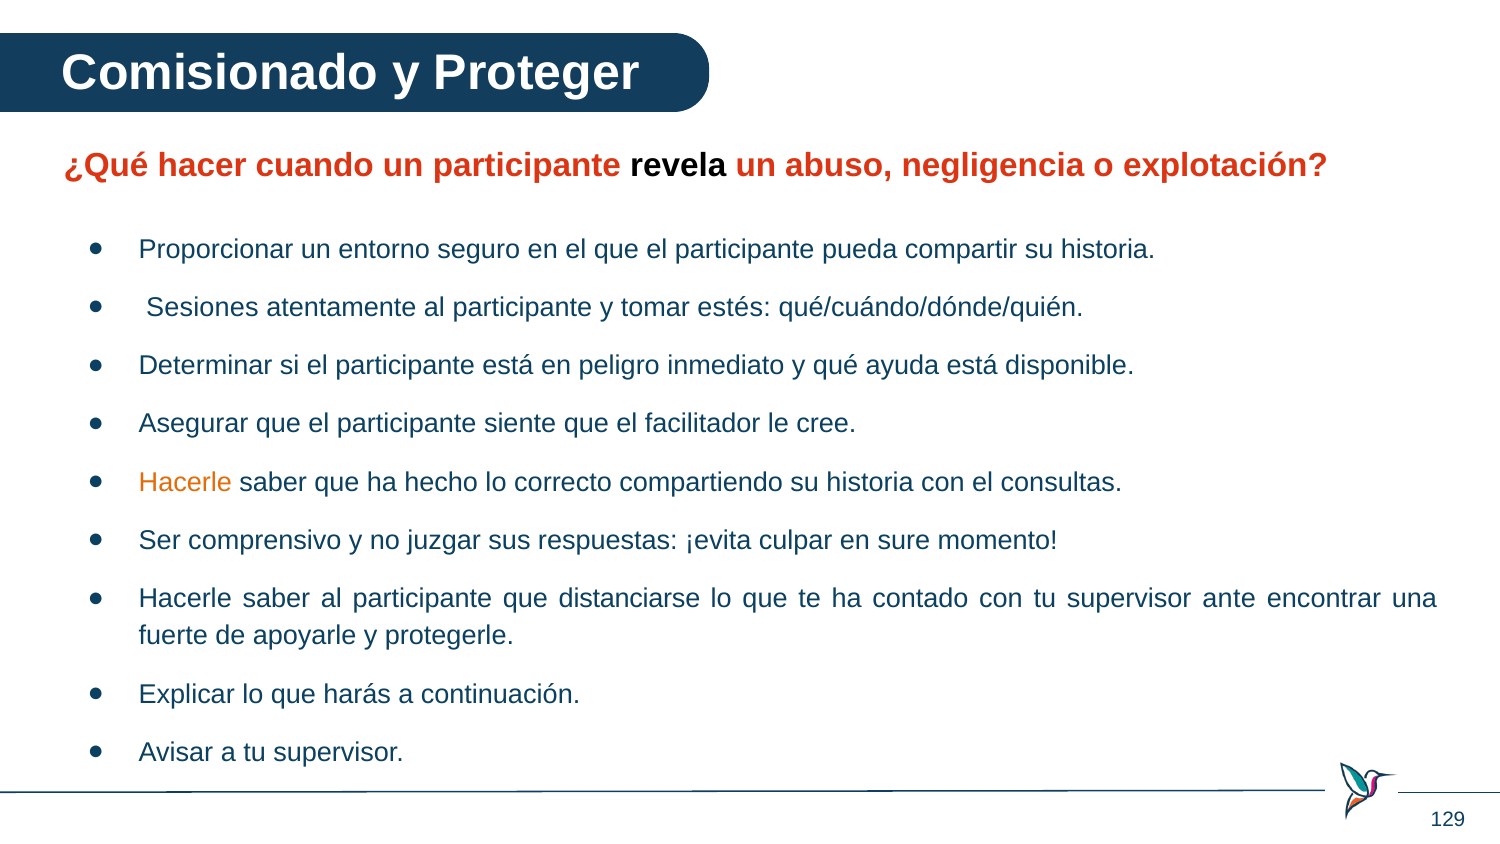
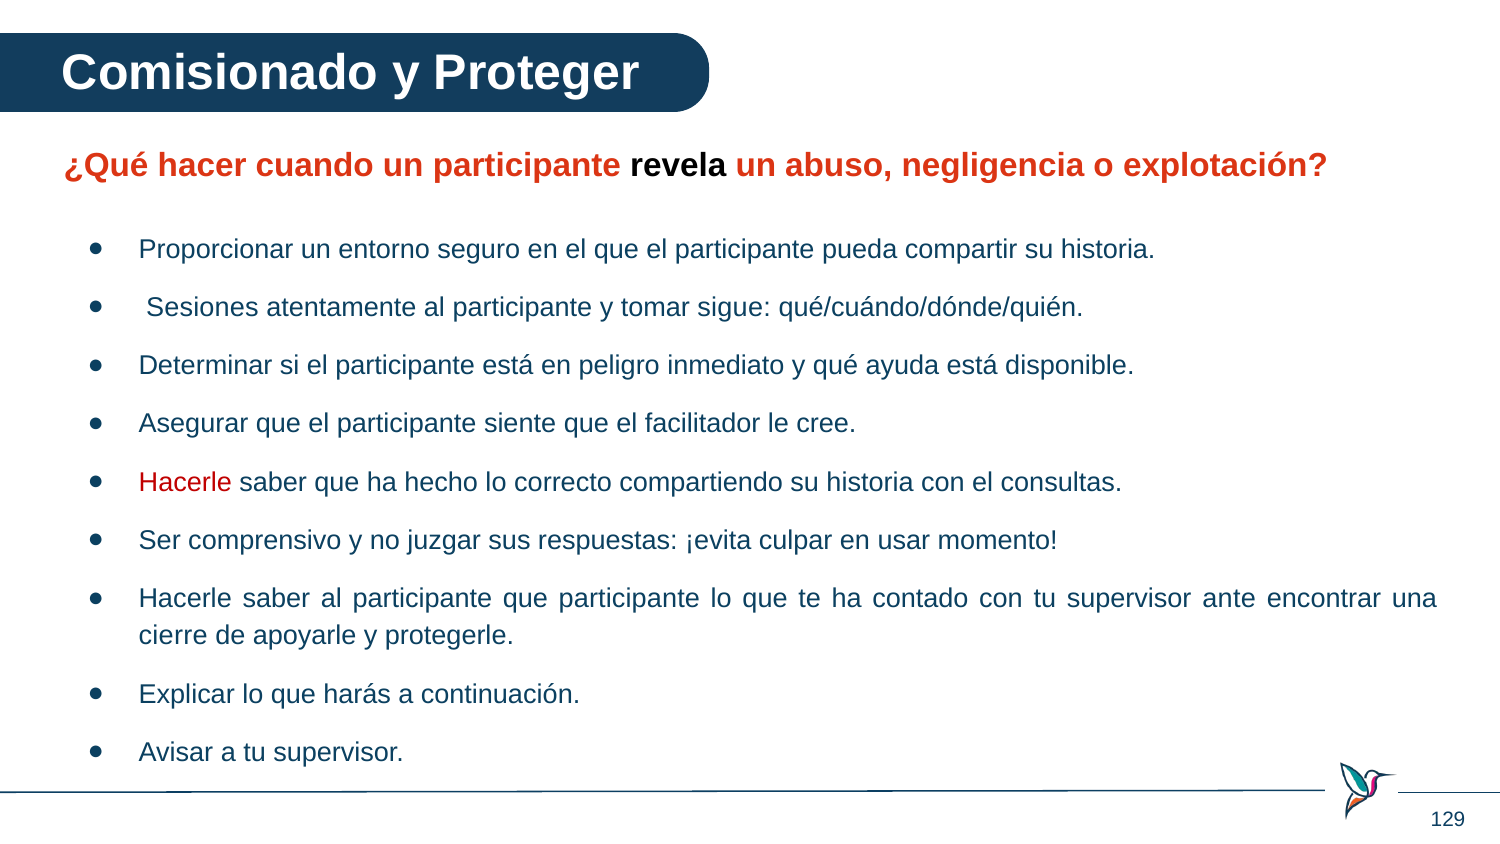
estés: estés -> sigue (734, 307)
Hacerle colour: orange -> red (185, 482)
sure: sure -> usar (904, 540)
que distanciarse: distanciarse -> participante (629, 598)
fuerte: fuerte -> cierre (173, 636)
